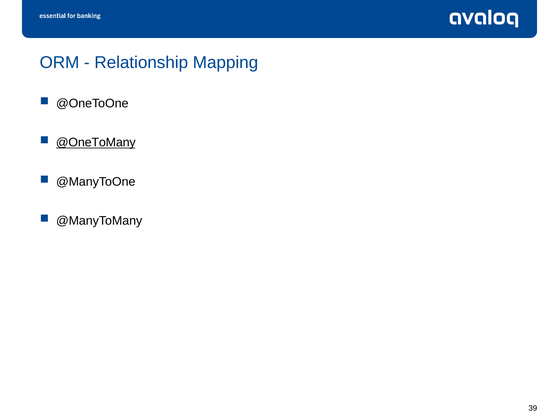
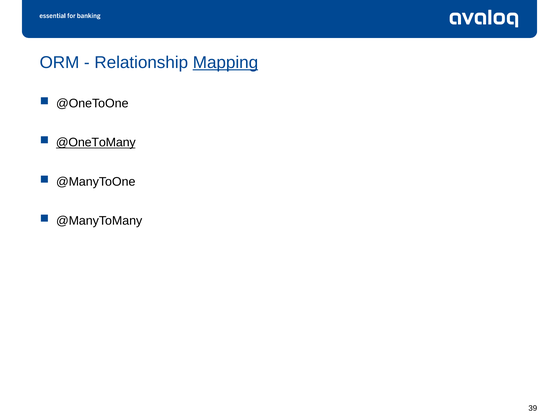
Mapping underline: none -> present (225, 62)
